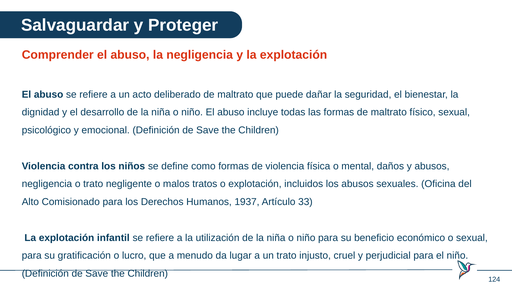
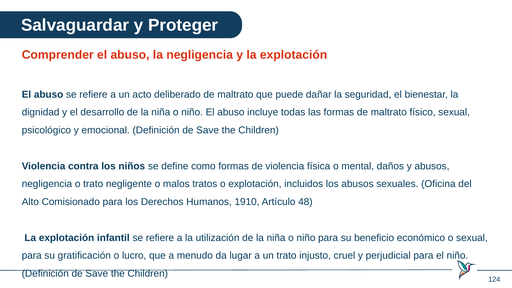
1937: 1937 -> 1910 (247, 202)
33: 33 -> 48 (305, 202)
